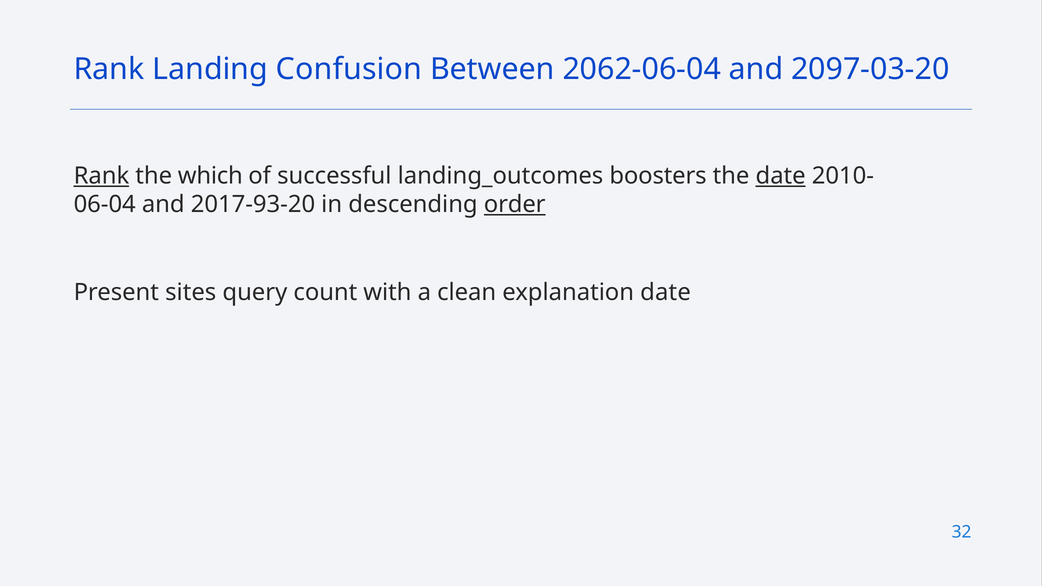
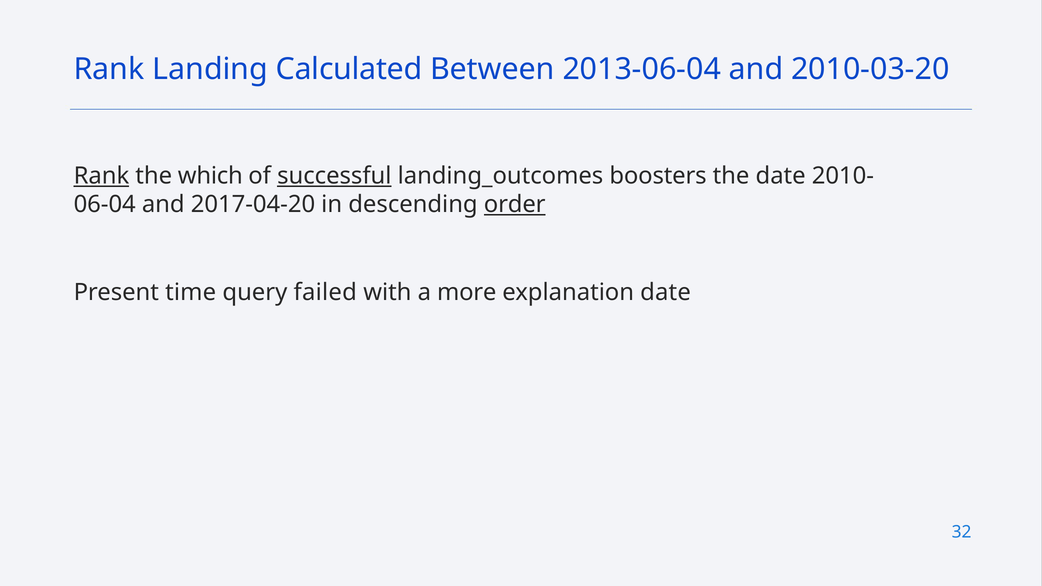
Confusion: Confusion -> Calculated (349, 69)
2062-06-04: 2062-06-04 -> 2013-06-04 (642, 69)
2097-03-20: 2097-03-20 -> 2010-03-20 (870, 69)
successful underline: none -> present (334, 176)
date underline: present -> none (781, 176)
2017-93-20: 2017-93-20 -> 2017-04-20 (253, 205)
sites: sites -> time (191, 292)
count: count -> failed (325, 292)
clean: clean -> more (467, 292)
